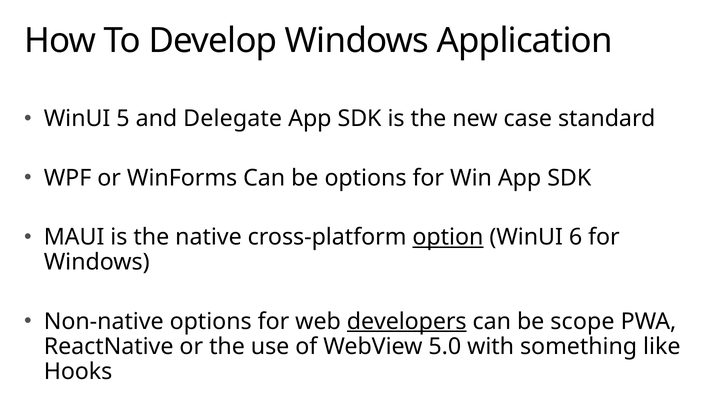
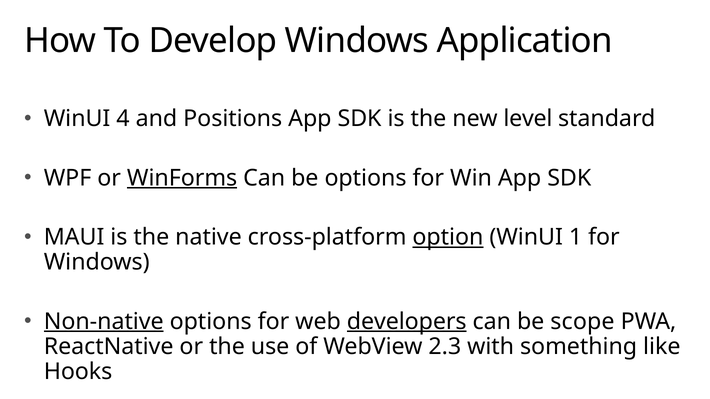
5: 5 -> 4 (123, 119)
Delegate: Delegate -> Positions (233, 119)
case: case -> level (528, 119)
WinForms underline: none -> present (182, 178)
6: 6 -> 1 (576, 237)
Non-native underline: none -> present (104, 322)
5.0: 5.0 -> 2.3 (445, 347)
